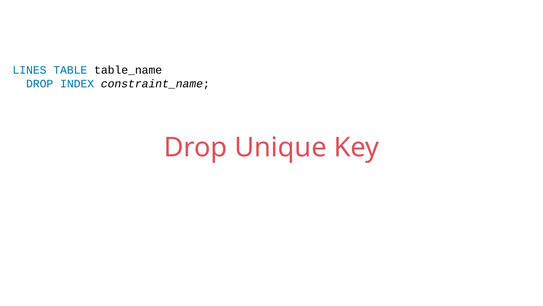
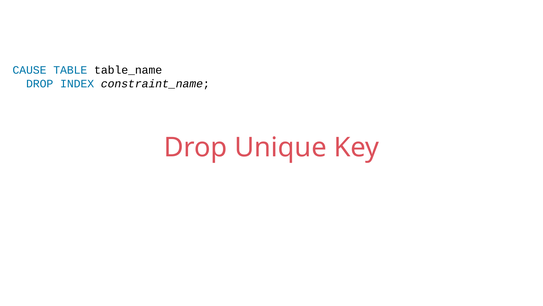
LINES: LINES -> CAUSE (30, 70)
